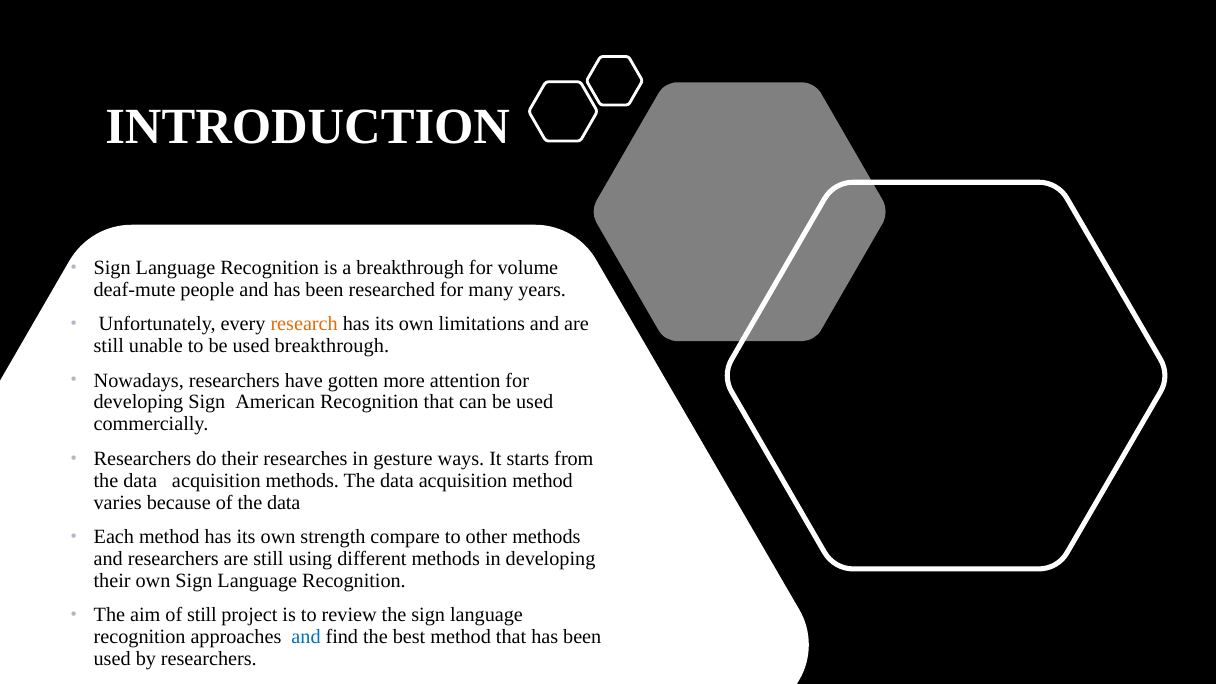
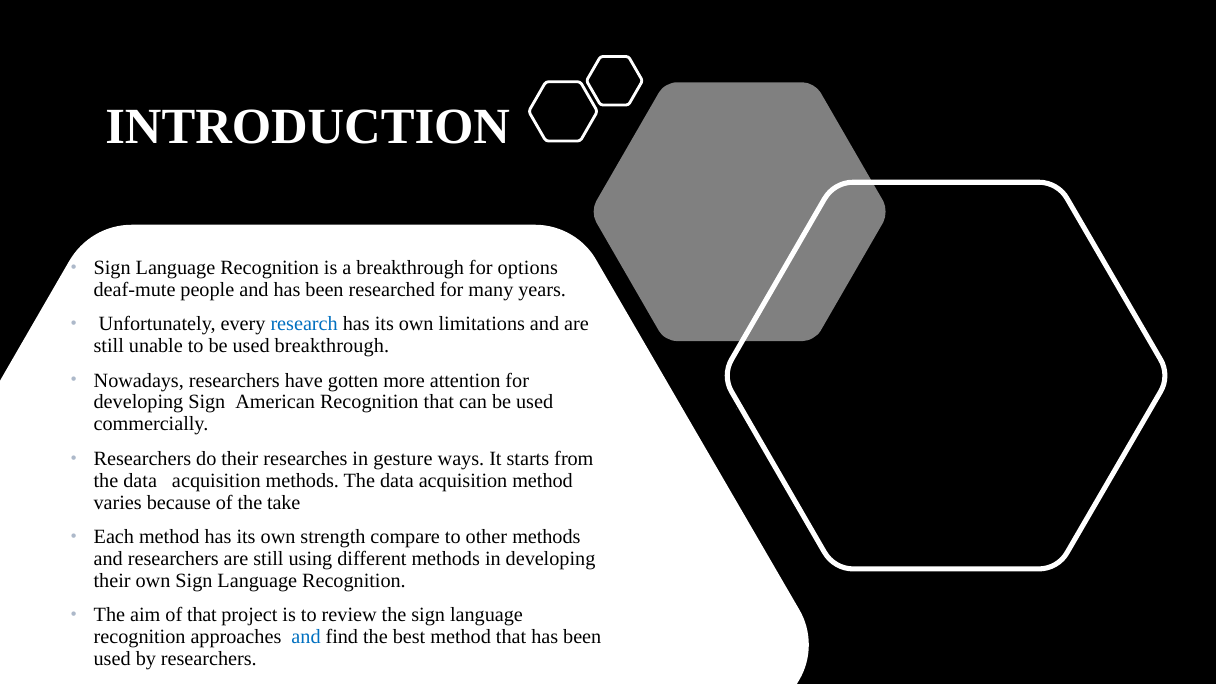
volume: volume -> options (528, 268)
research colour: orange -> blue (304, 324)
of the data: data -> take (284, 502)
of still: still -> that (202, 615)
